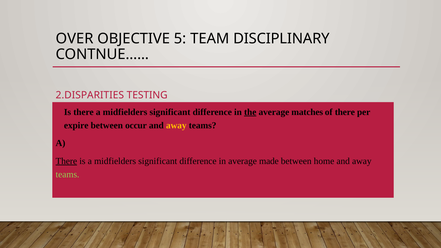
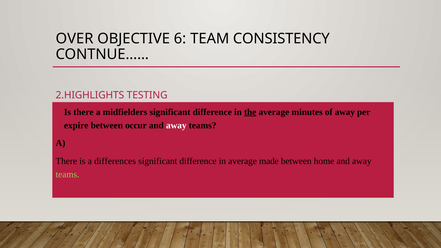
5: 5 -> 6 (180, 39)
DISCIPLINARY: DISCIPLINARY -> CONSISTENCY (281, 39)
2.DISPARITIES: 2.DISPARITIES -> 2.HIGHLIGHTS (90, 95)
matches: matches -> minutes (307, 112)
of there: there -> away (345, 112)
away colour: yellow -> white (176, 125)
There underline: present -> none (66, 161)
is a midfielders: midfielders -> differences (115, 161)
